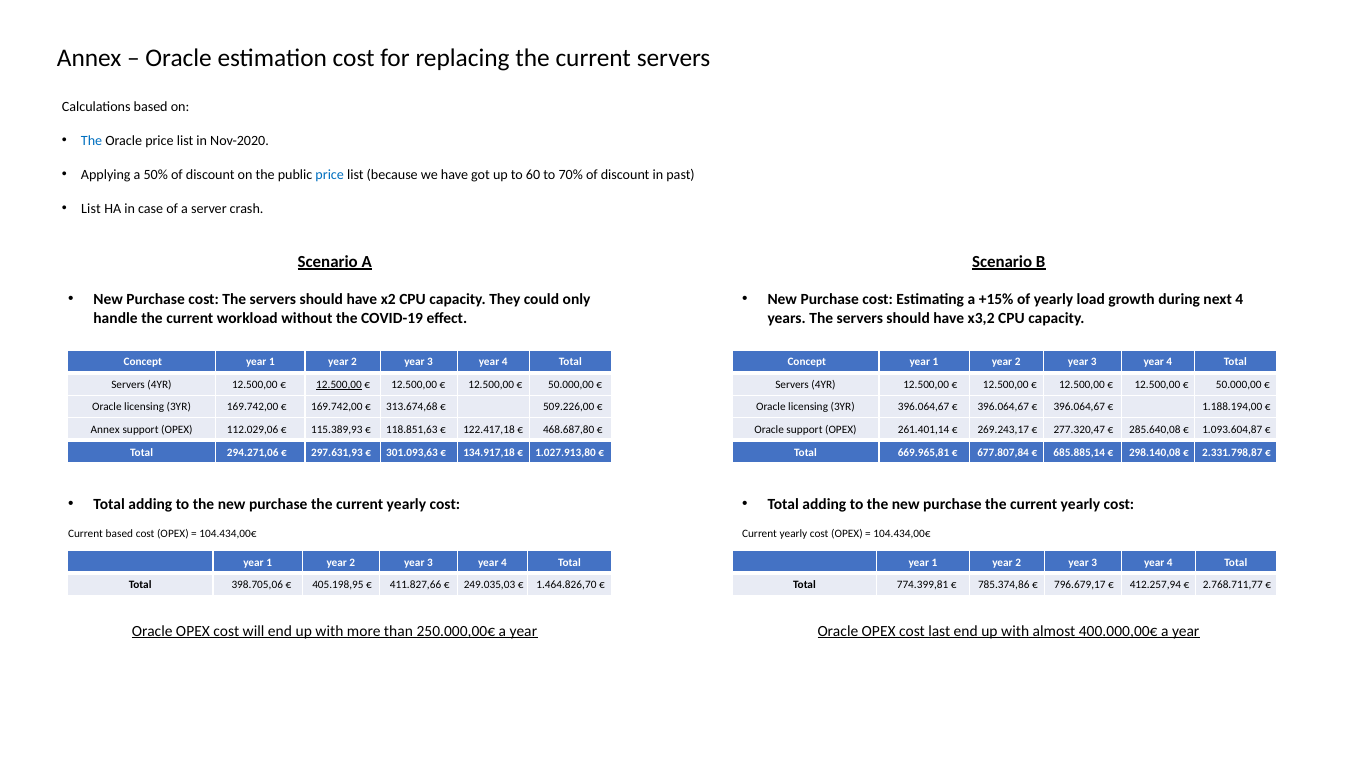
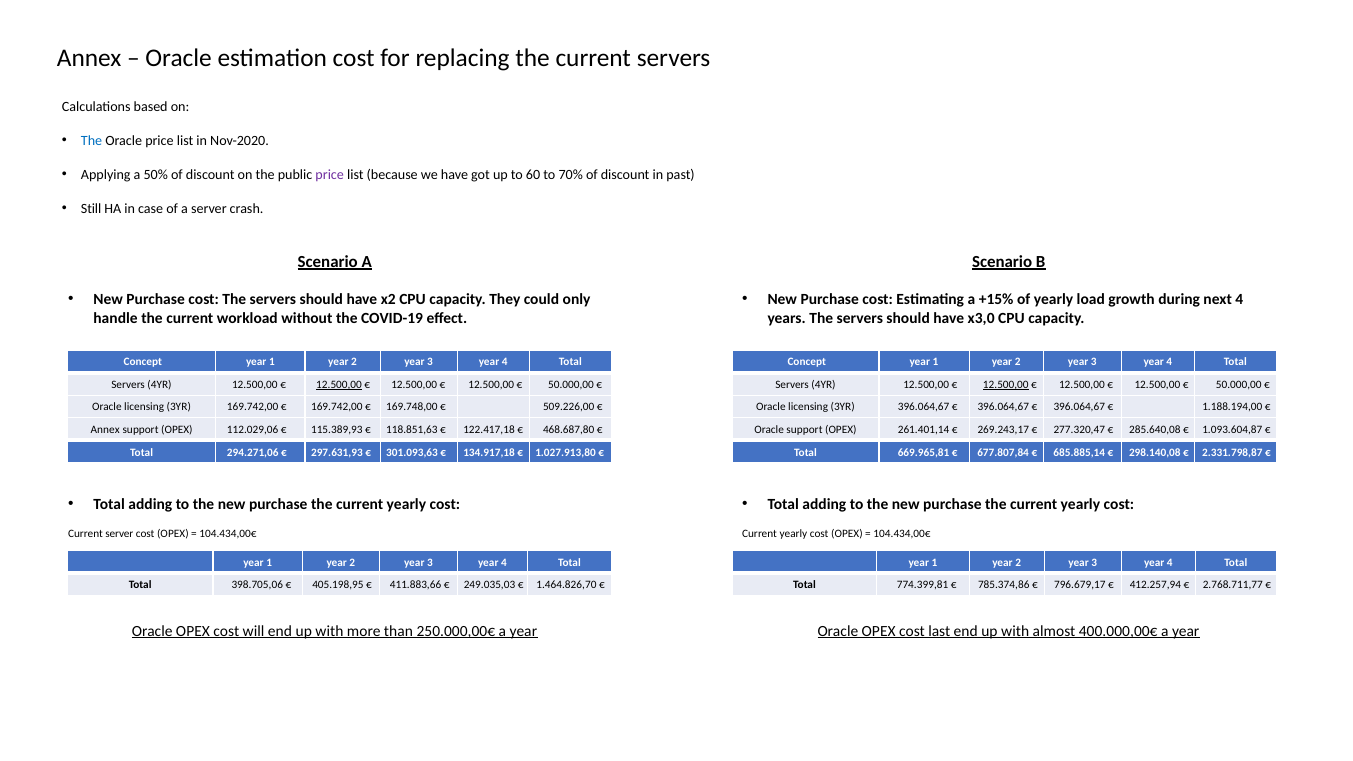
price colour: blue -> purple (330, 175)
List: List -> Still (91, 209)
x3,2: x3,2 -> x3,0 (981, 318)
12.500,00 underline: none -> present (1006, 385)
313.674,68: 313.674,68 -> 169.748,00 (412, 407)
Current based: based -> server (119, 534)
411.827,66: 411.827,66 -> 411.883,66 (416, 585)
